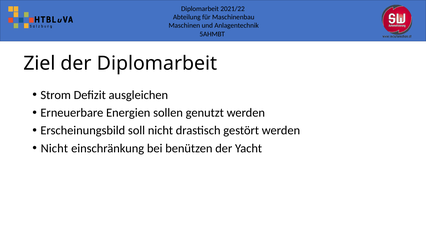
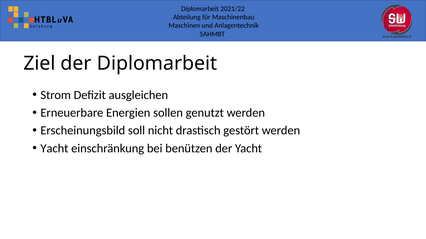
Nicht: Nicht -> Yacht (54, 149)
